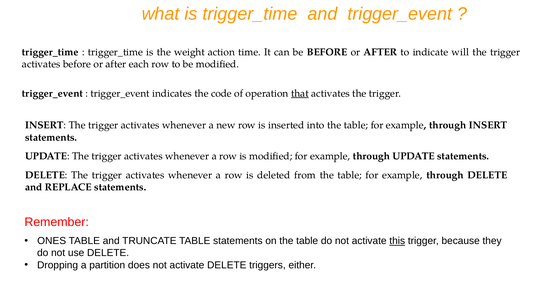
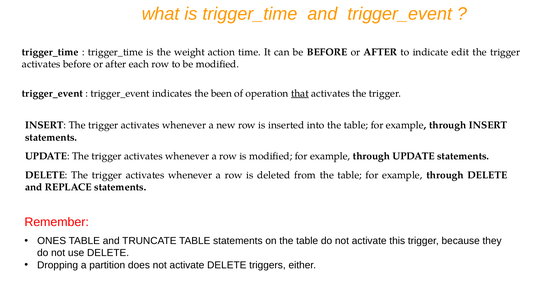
will: will -> edit (460, 52)
code: code -> been (221, 93)
this underline: present -> none (397, 241)
